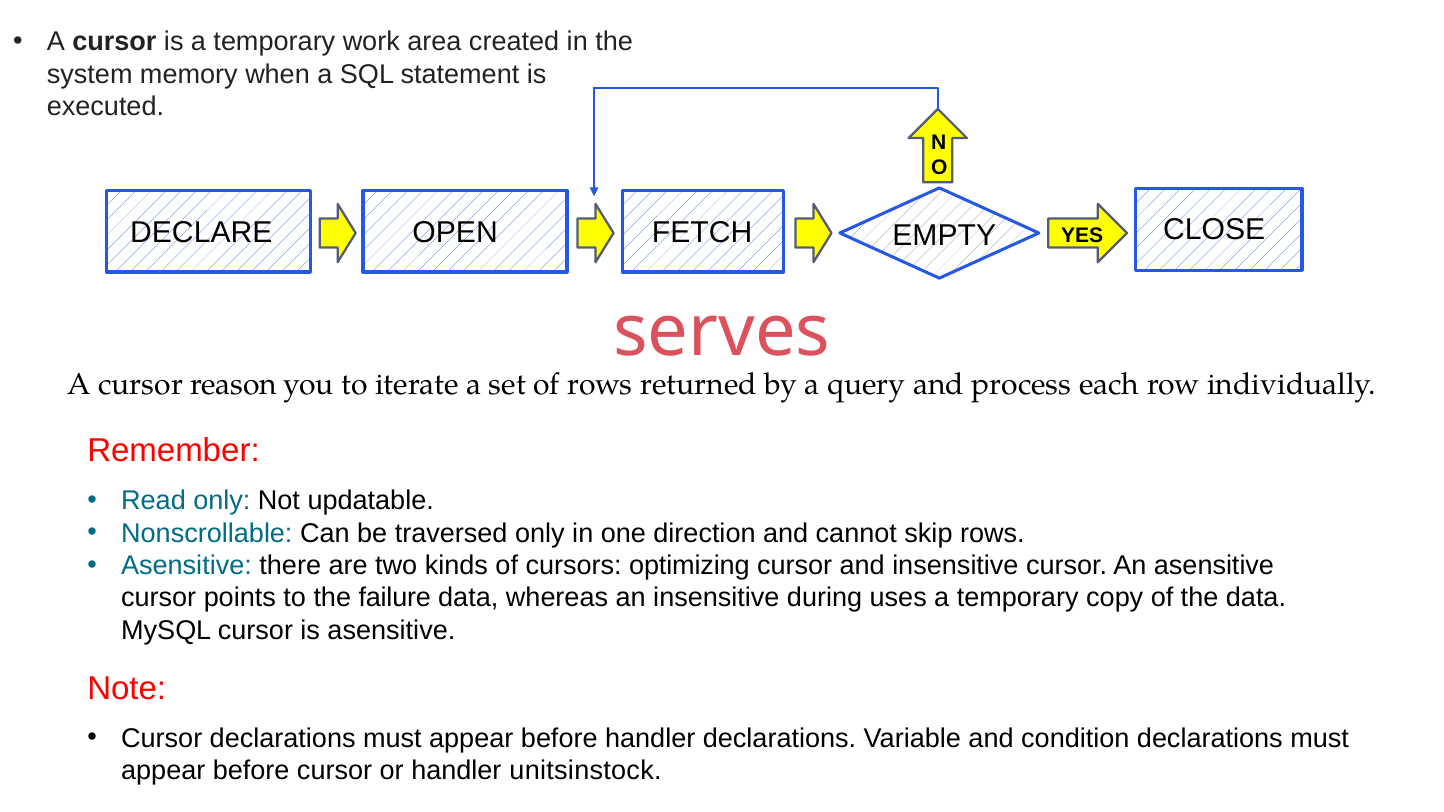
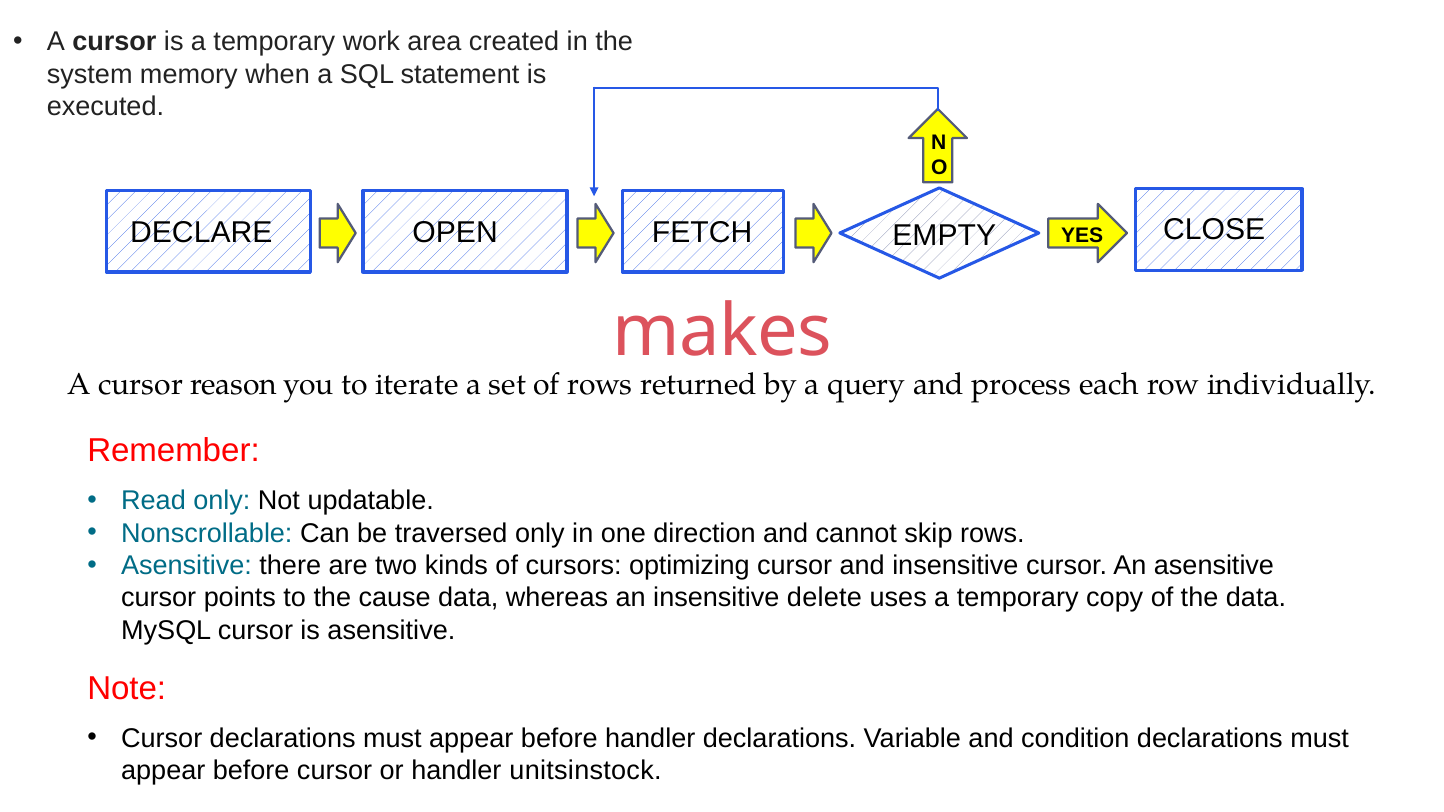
serves: serves -> makes (722, 331)
failure: failure -> cause (395, 598)
during: during -> delete (824, 598)
